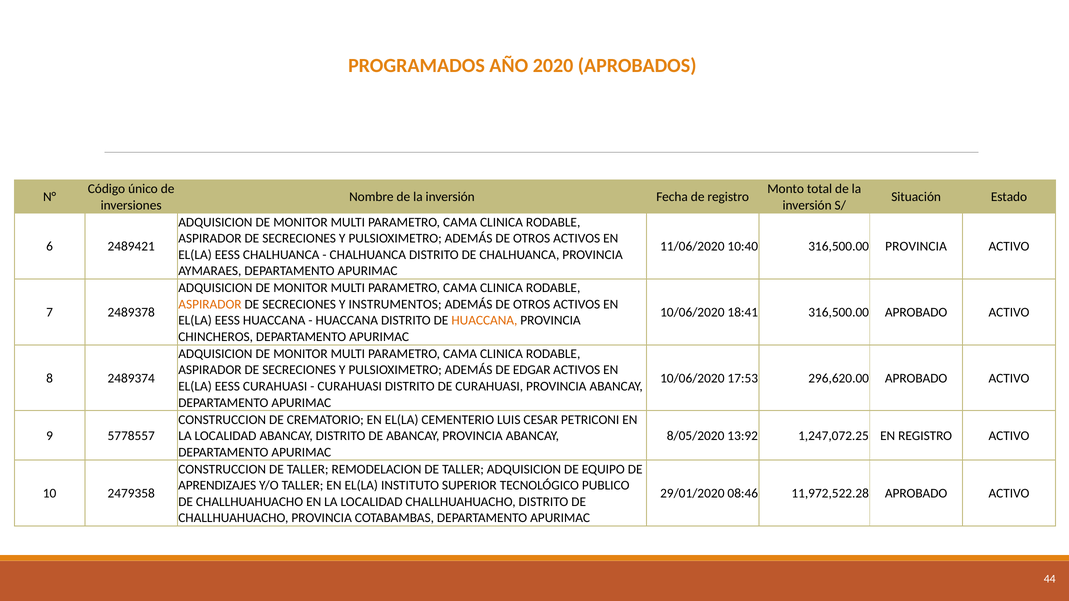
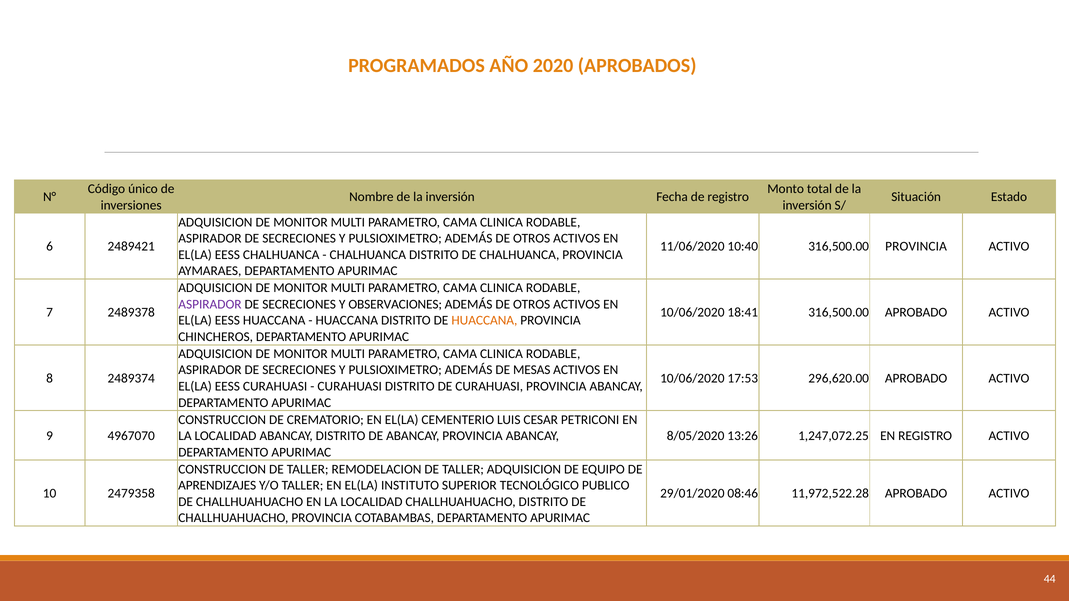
ASPIRADOR colour: orange -> purple (210, 304)
INSTRUMENTOS: INSTRUMENTOS -> OBSERVACIONES (395, 304)
EDGAR: EDGAR -> MESAS (532, 370)
5778557: 5778557 -> 4967070 (131, 436)
13:92: 13:92 -> 13:26 (743, 436)
